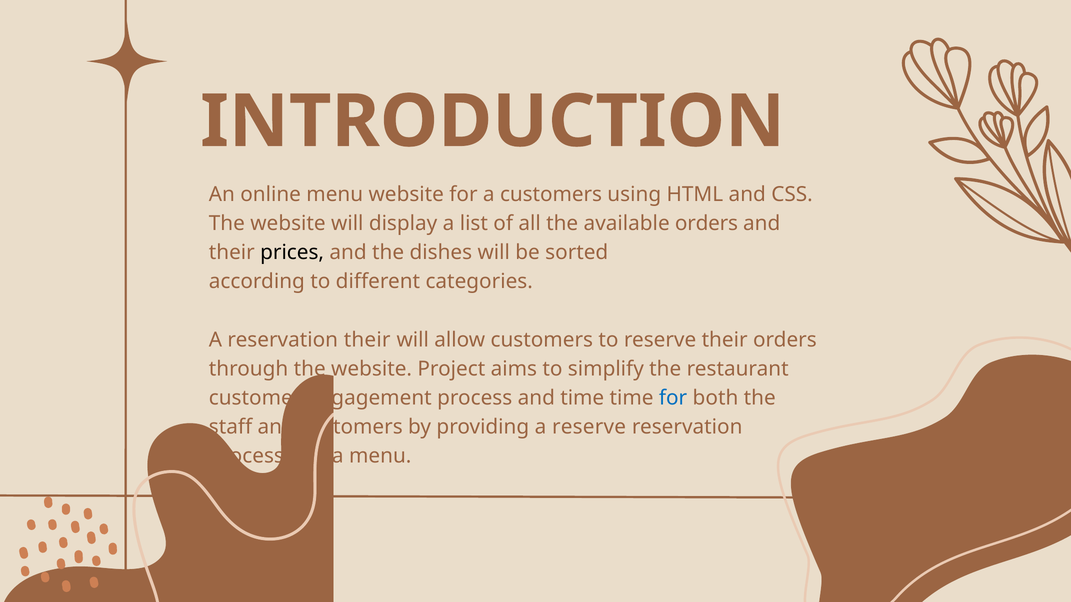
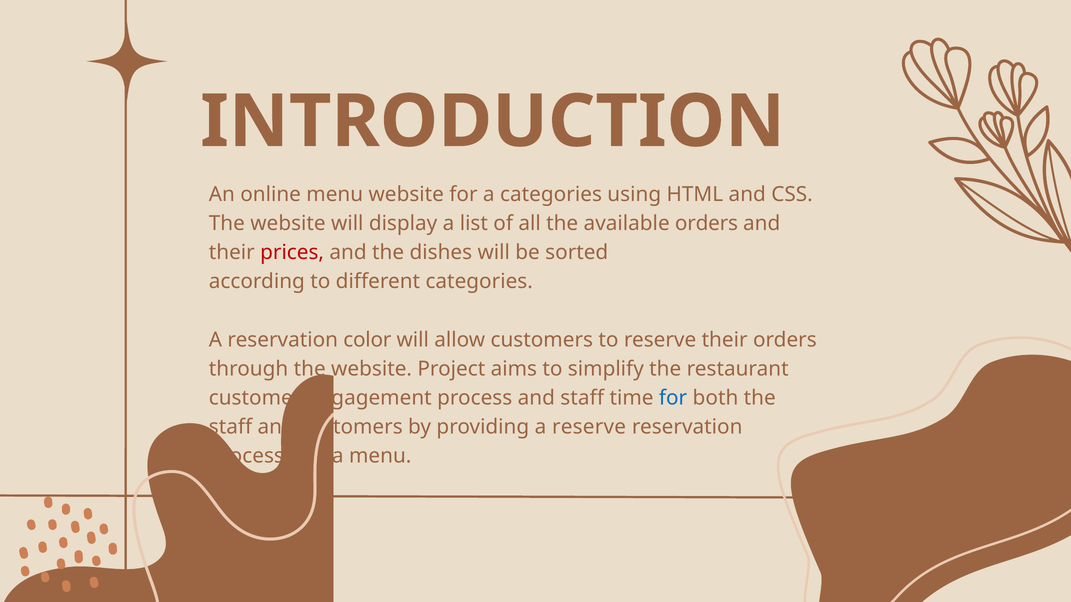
a customers: customers -> categories (551, 194)
prices colour: black -> red (292, 253)
reservation their: their -> color (367, 340)
and time: time -> staff (582, 398)
